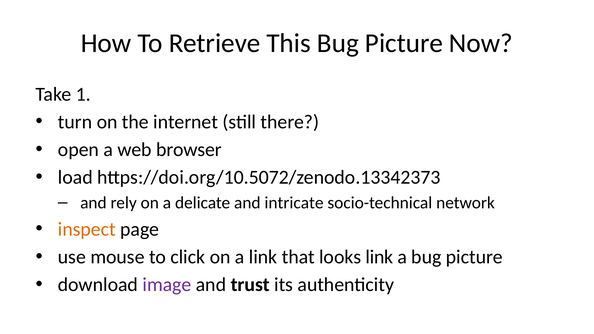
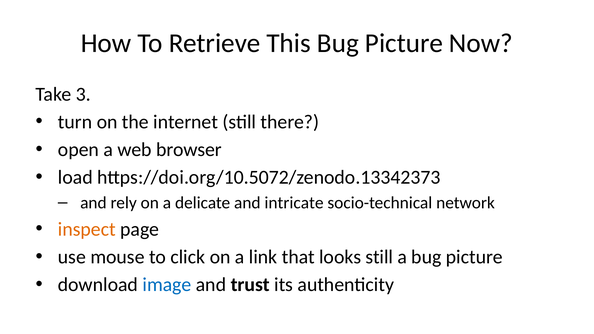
1: 1 -> 3 (83, 94)
looks link: link -> still (379, 257)
image colour: purple -> blue (167, 285)
